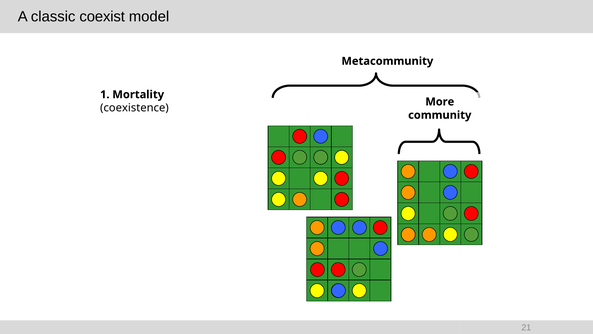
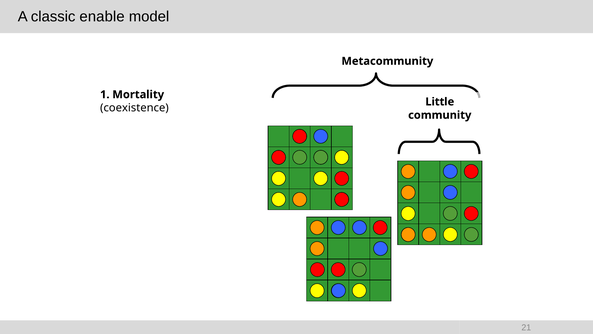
coexist: coexist -> enable (102, 16)
More: More -> Little (440, 102)
